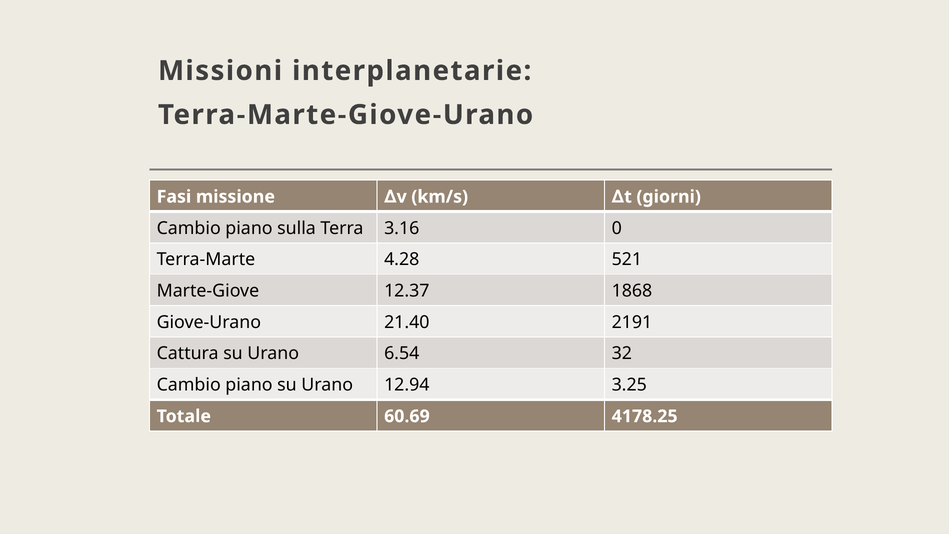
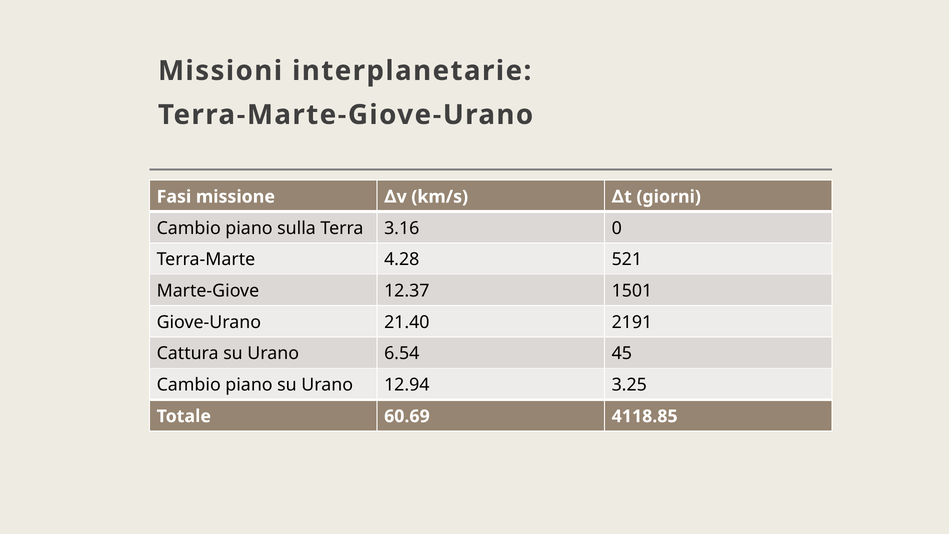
1868: 1868 -> 1501 (632, 291)
32: 32 -> 45 (622, 353)
4178.25: 4178.25 -> 4118.85 (645, 416)
